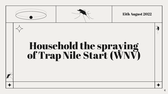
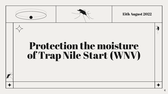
Household: Household -> Protection (54, 46)
spraying: spraying -> moisture (118, 46)
